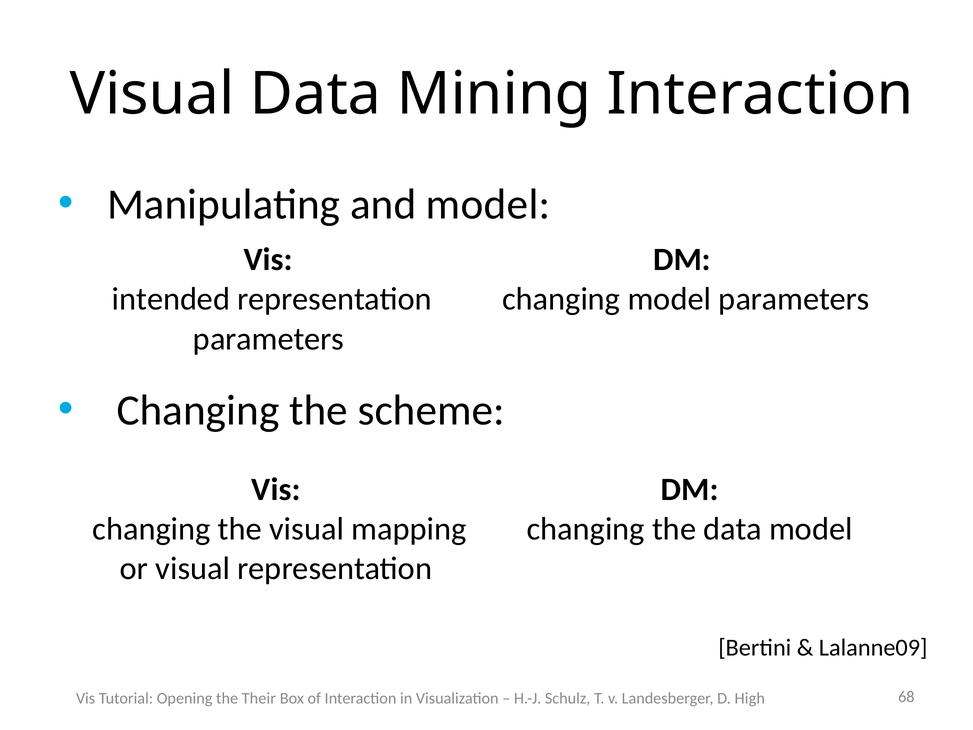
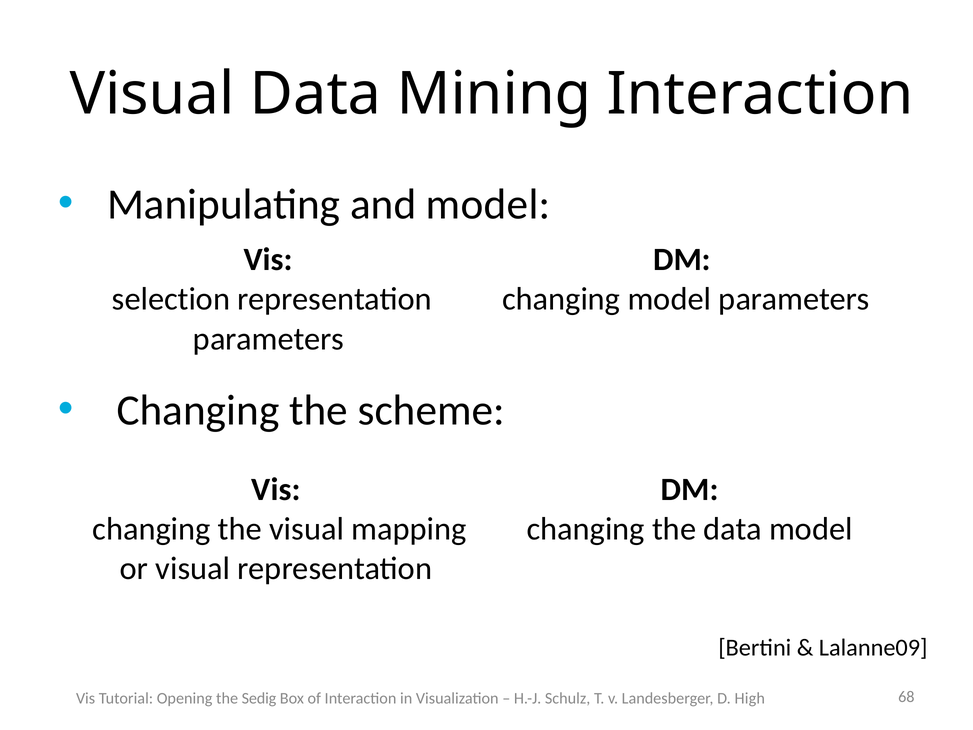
intended: intended -> selection (171, 299)
Their: Their -> Sedig (259, 698)
